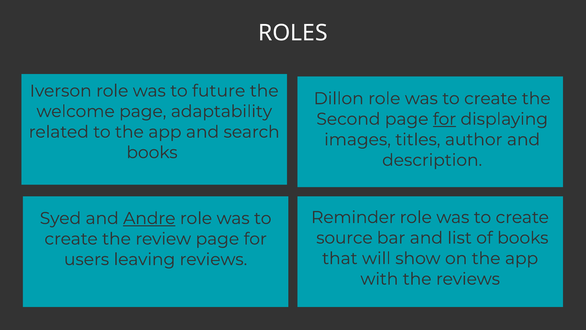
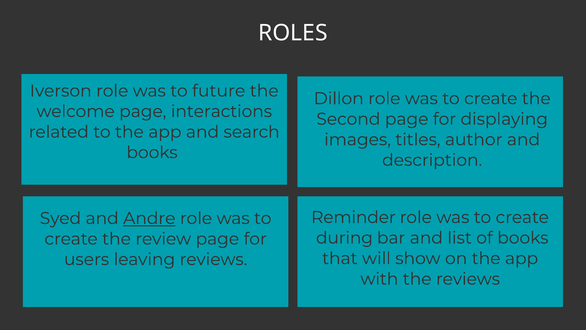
adaptability: adaptability -> interactions (221, 111)
for underline: present -> none (444, 119)
source: source -> during (344, 238)
